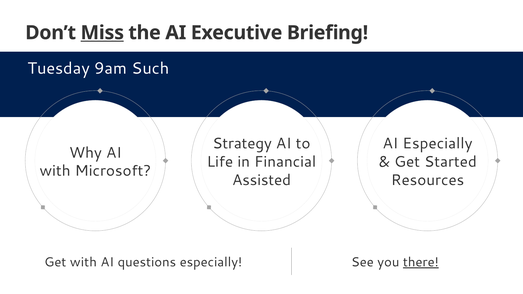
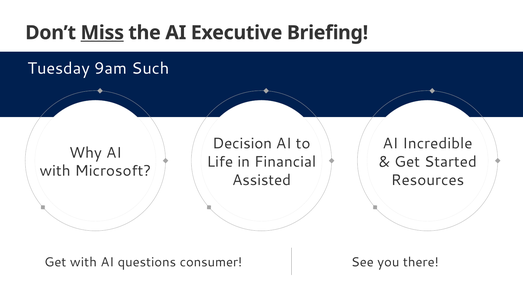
Strategy: Strategy -> Decision (242, 144)
AI Especially: Especially -> Incredible (437, 144)
questions especially: especially -> consumer (211, 262)
there underline: present -> none (421, 262)
